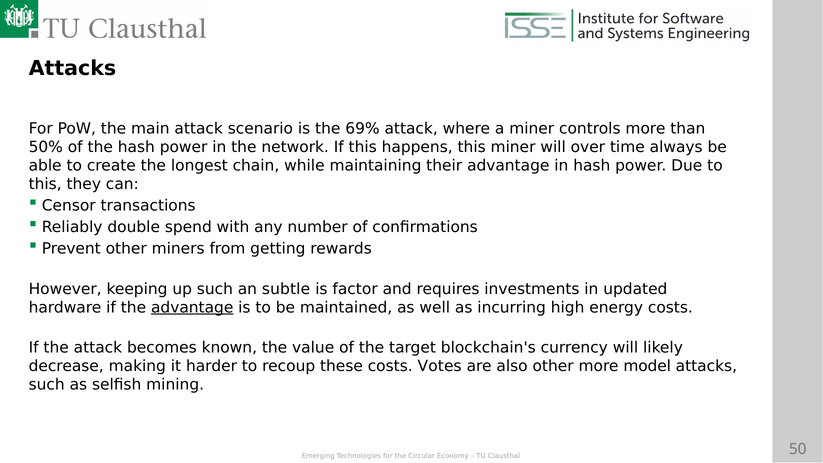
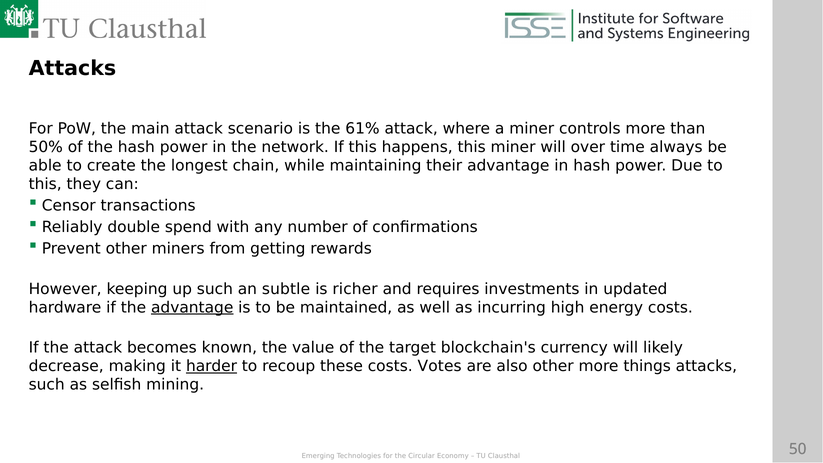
69%: 69% -> 61% (362, 128)
factor: factor -> richer (355, 289)
harder underline: none -> present (212, 366)
model: model -> things (647, 366)
